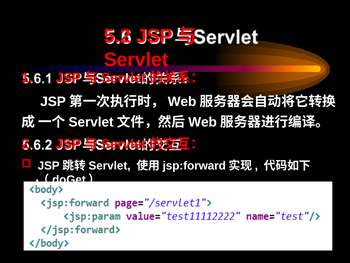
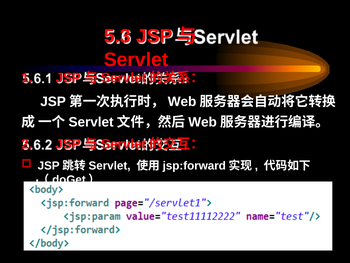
5.2: 5.2 -> 5.3 (117, 36)
